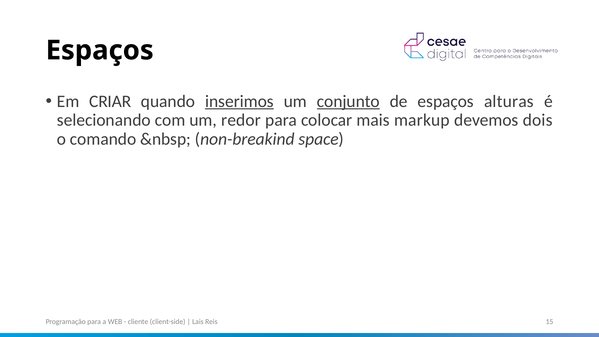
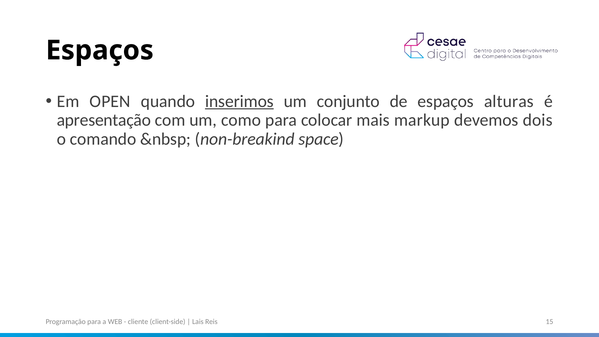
CRIAR: CRIAR -> OPEN (110, 101)
conjunto underline: present -> none (348, 101)
selecionando: selecionando -> apresentação (104, 120)
redor: redor -> como (241, 120)
